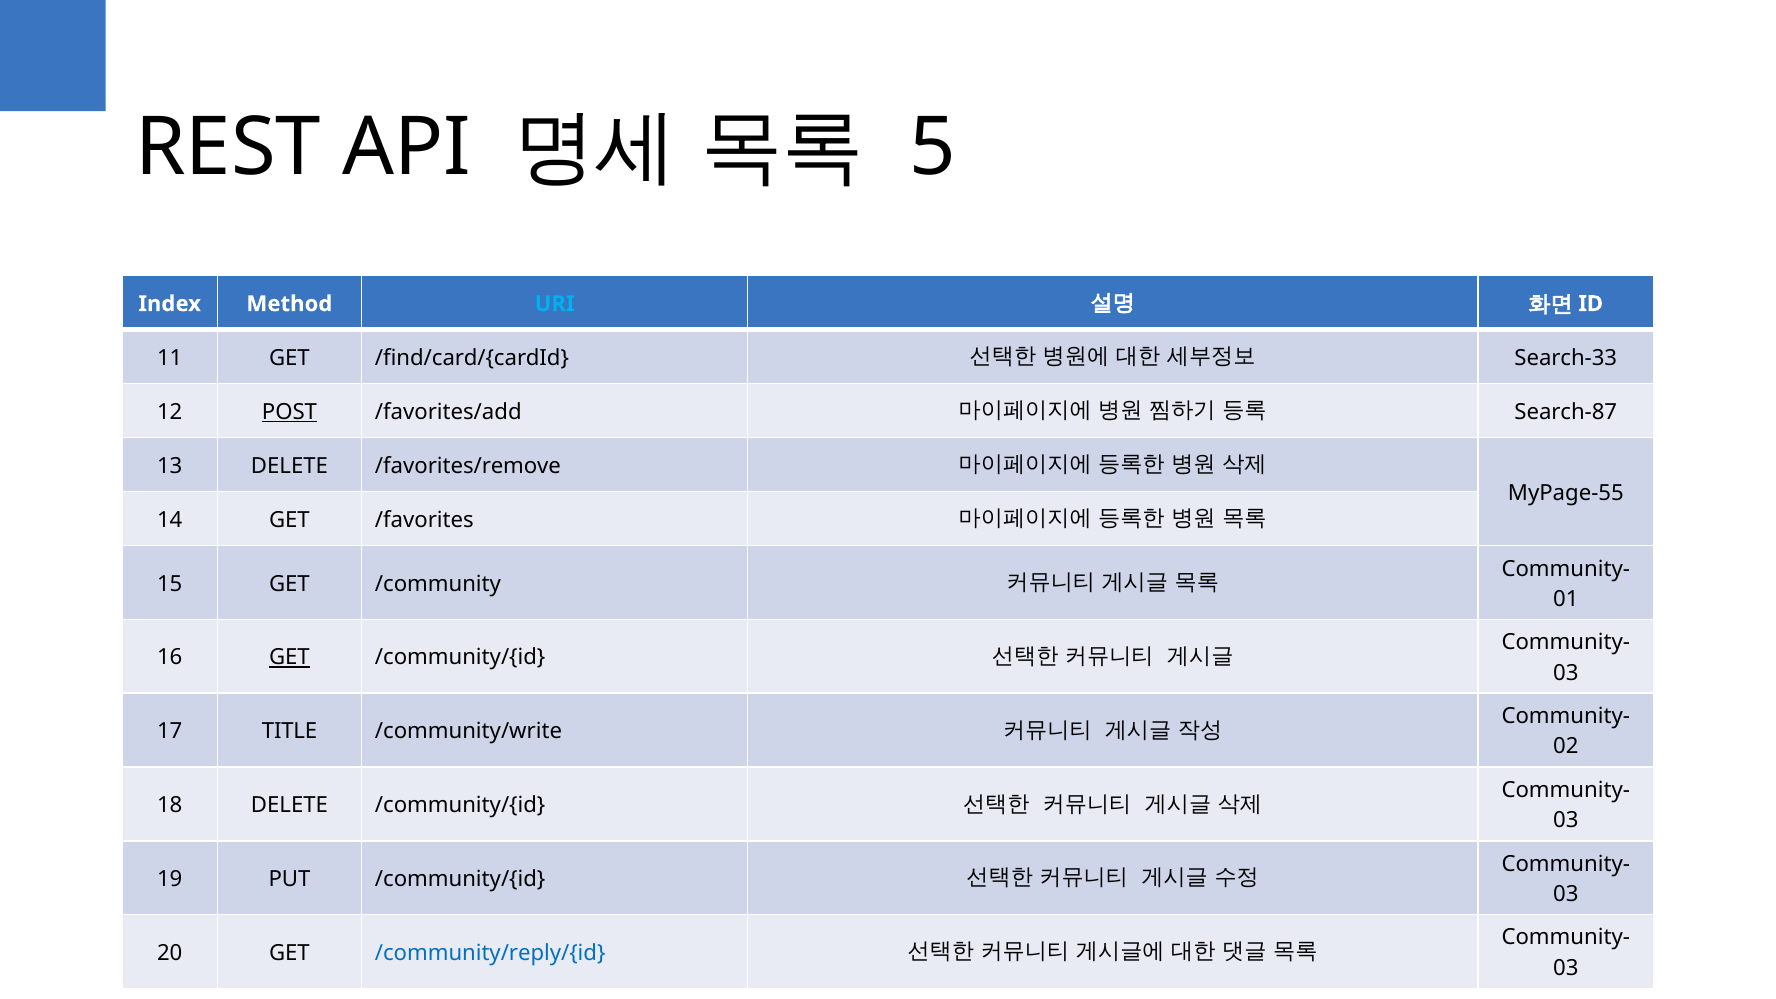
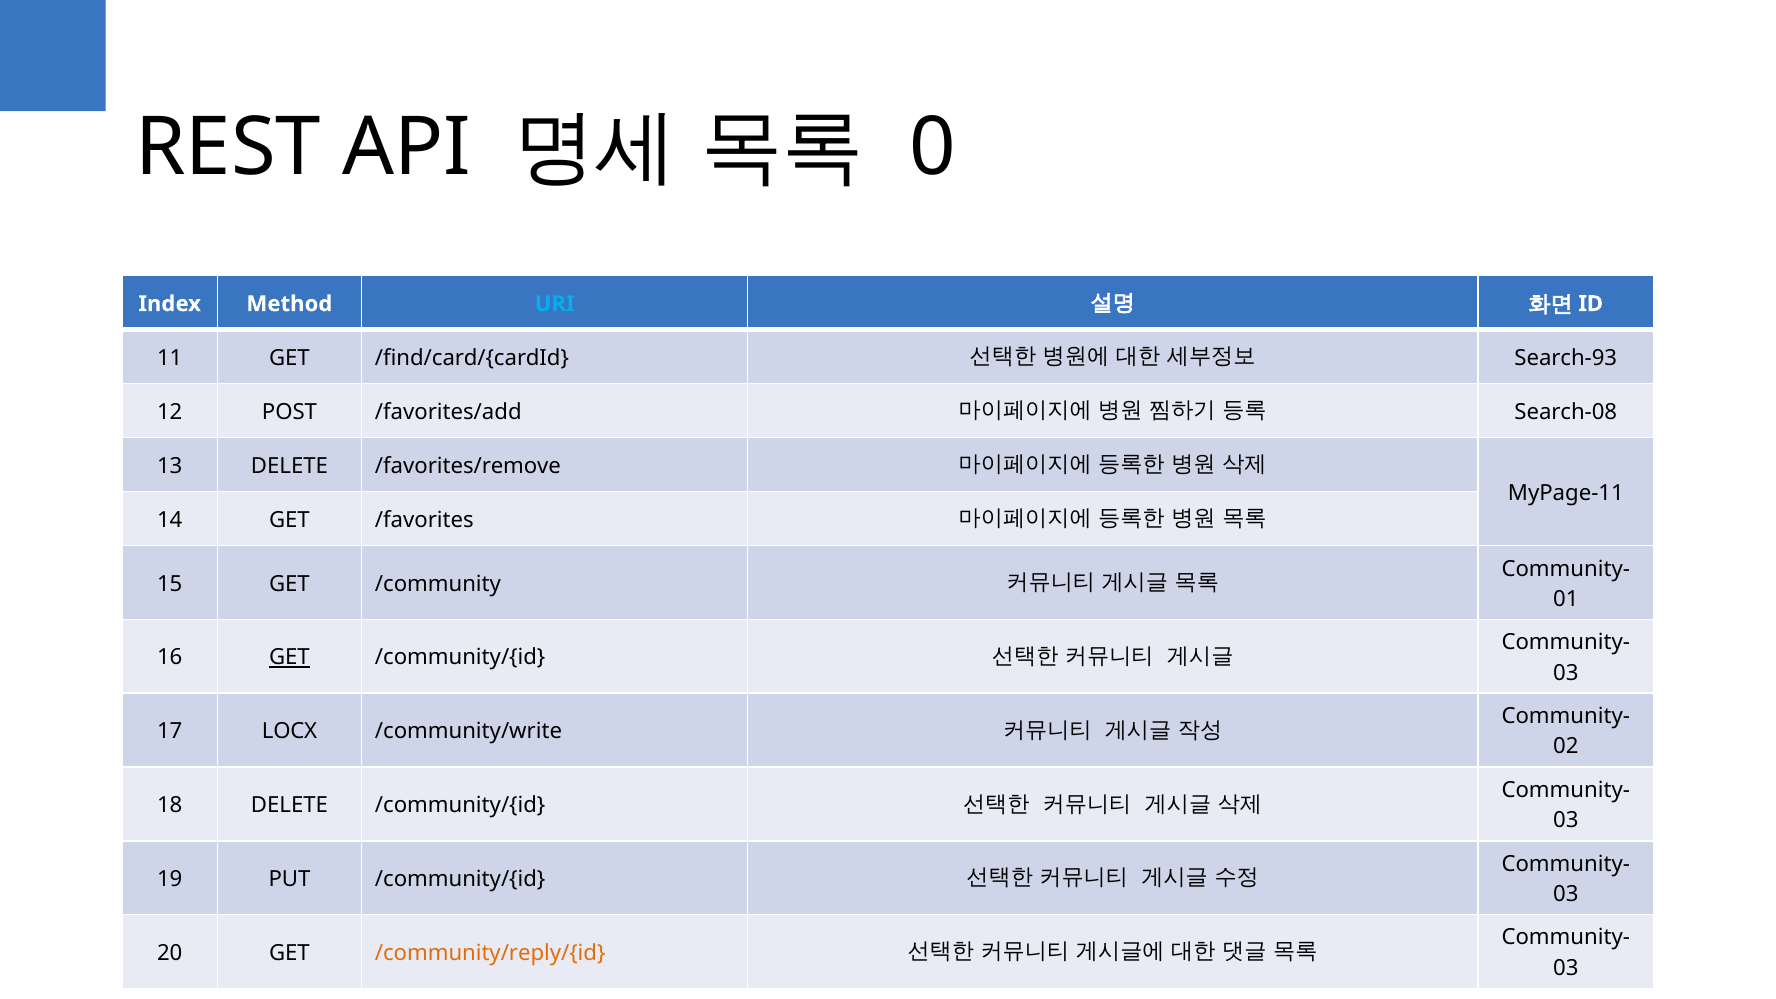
5: 5 -> 0 (933, 147)
Search-33: Search-33 -> Search-93 (1566, 358)
POST underline: present -> none (289, 412)
Search-87: Search-87 -> Search-08 (1566, 412)
MyPage-55: MyPage-55 -> MyPage-11 (1566, 493)
TITLE: TITLE -> LOCX (290, 731)
/community/reply/{id colour: blue -> orange (490, 953)
